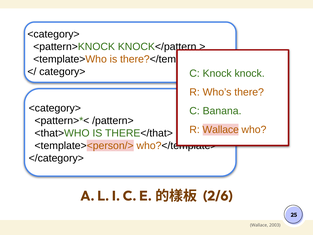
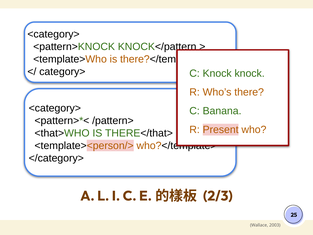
R Wallace: Wallace -> Present (221, 130)
2/6: 2/6 -> 2/3 (218, 196)
